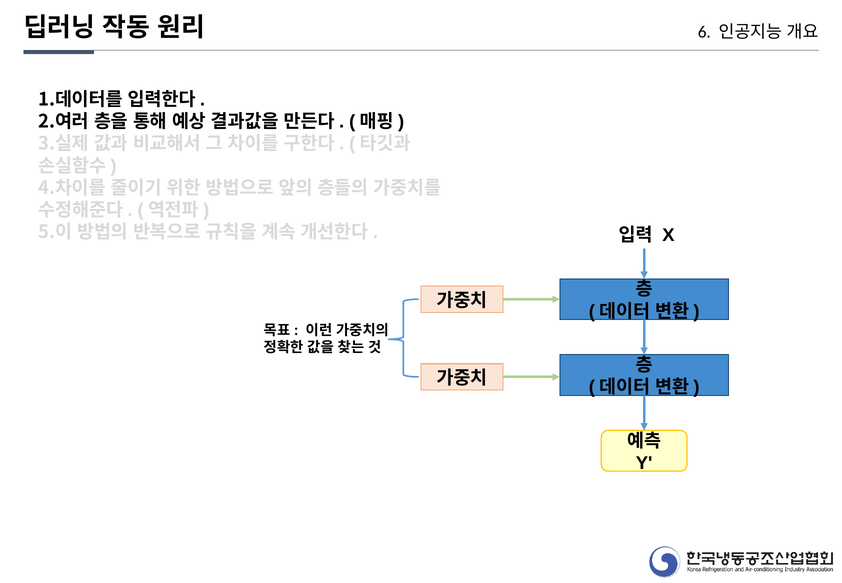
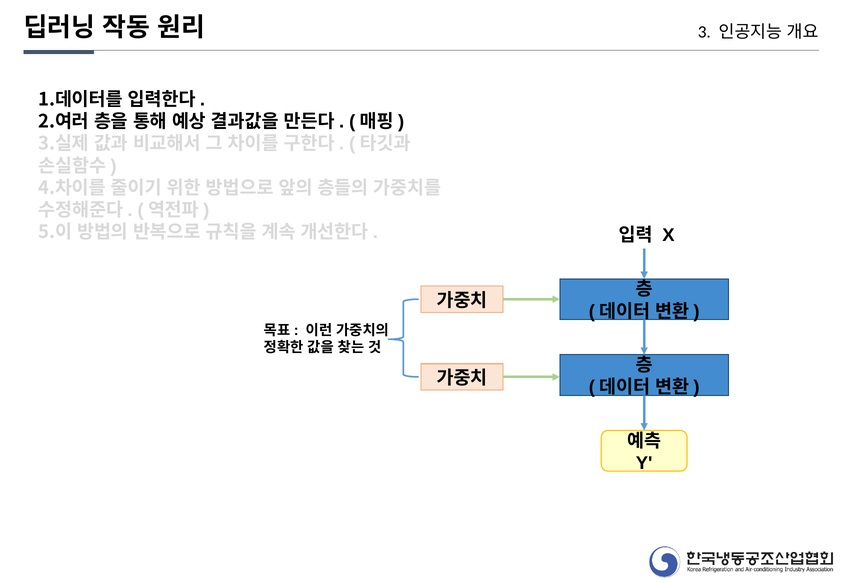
6: 6 -> 3 (704, 32)
